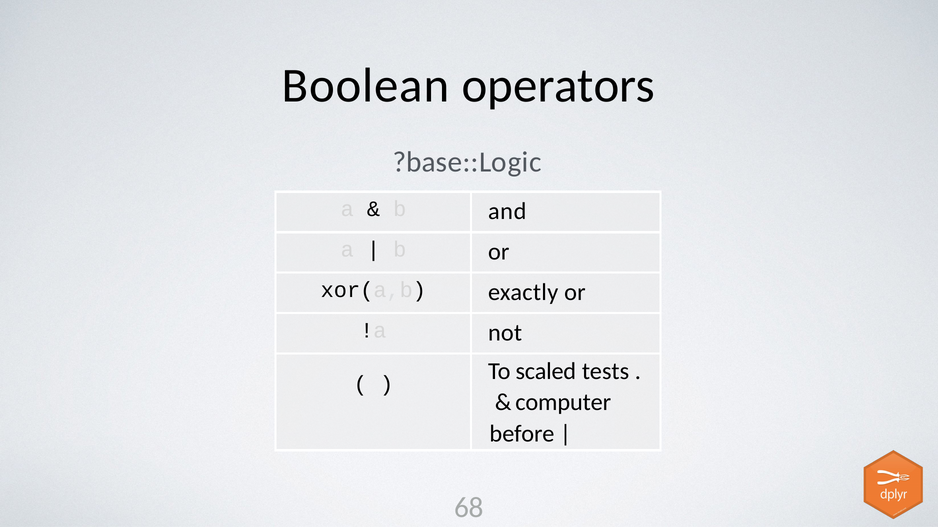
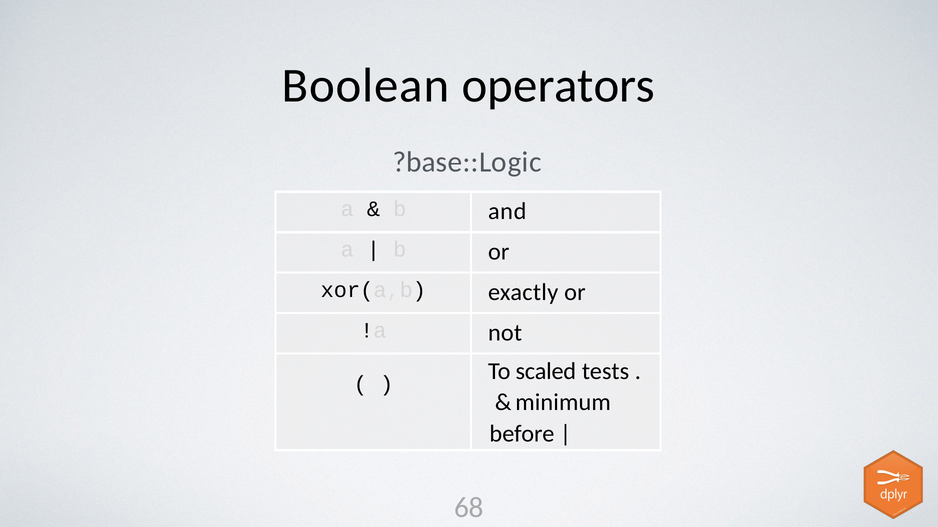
computer: computer -> minimum (563, 403)
